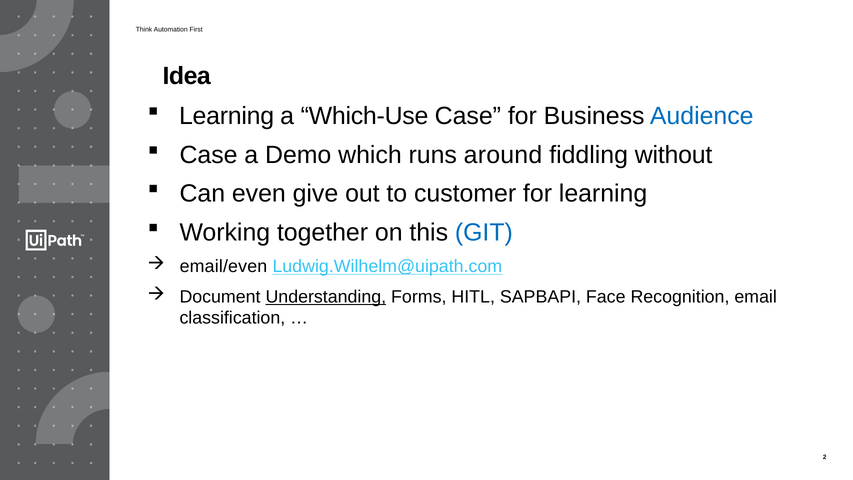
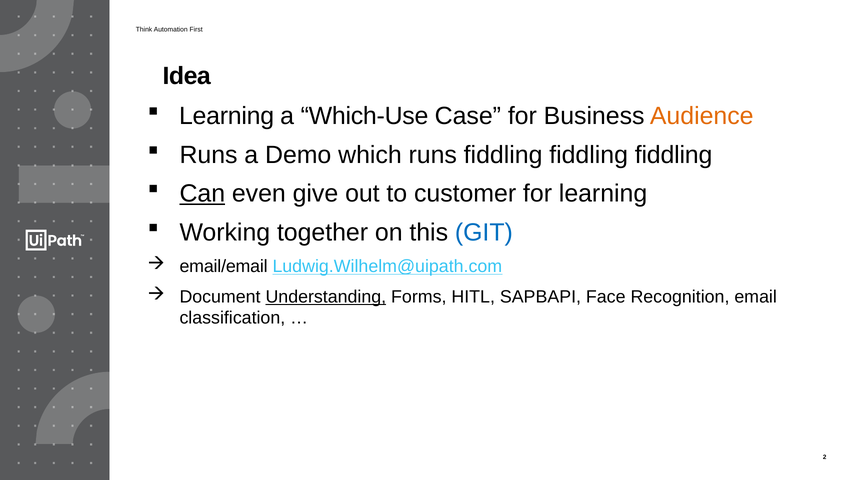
Audience colour: blue -> orange (702, 116)
Case: Case -> Runs (209, 155)
runs around: around -> fiddling (503, 155)
without: without -> fiddling (674, 155)
Can underline: none -> present (202, 194)
email/even: email/even -> email/email (224, 266)
